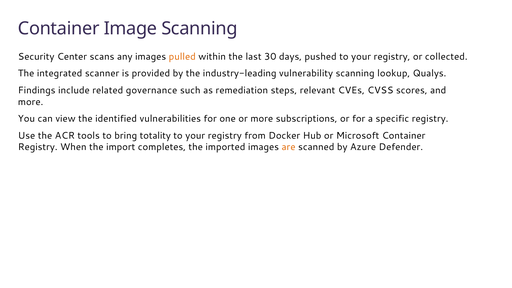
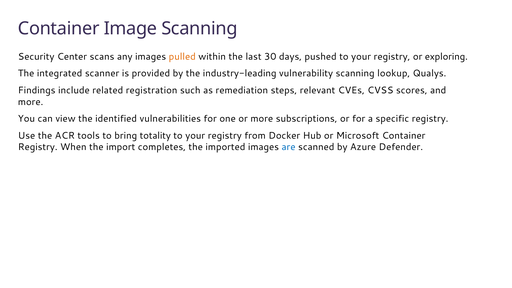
collected: collected -> exploring (446, 57)
governance: governance -> registration (152, 90)
are colour: orange -> blue (289, 147)
